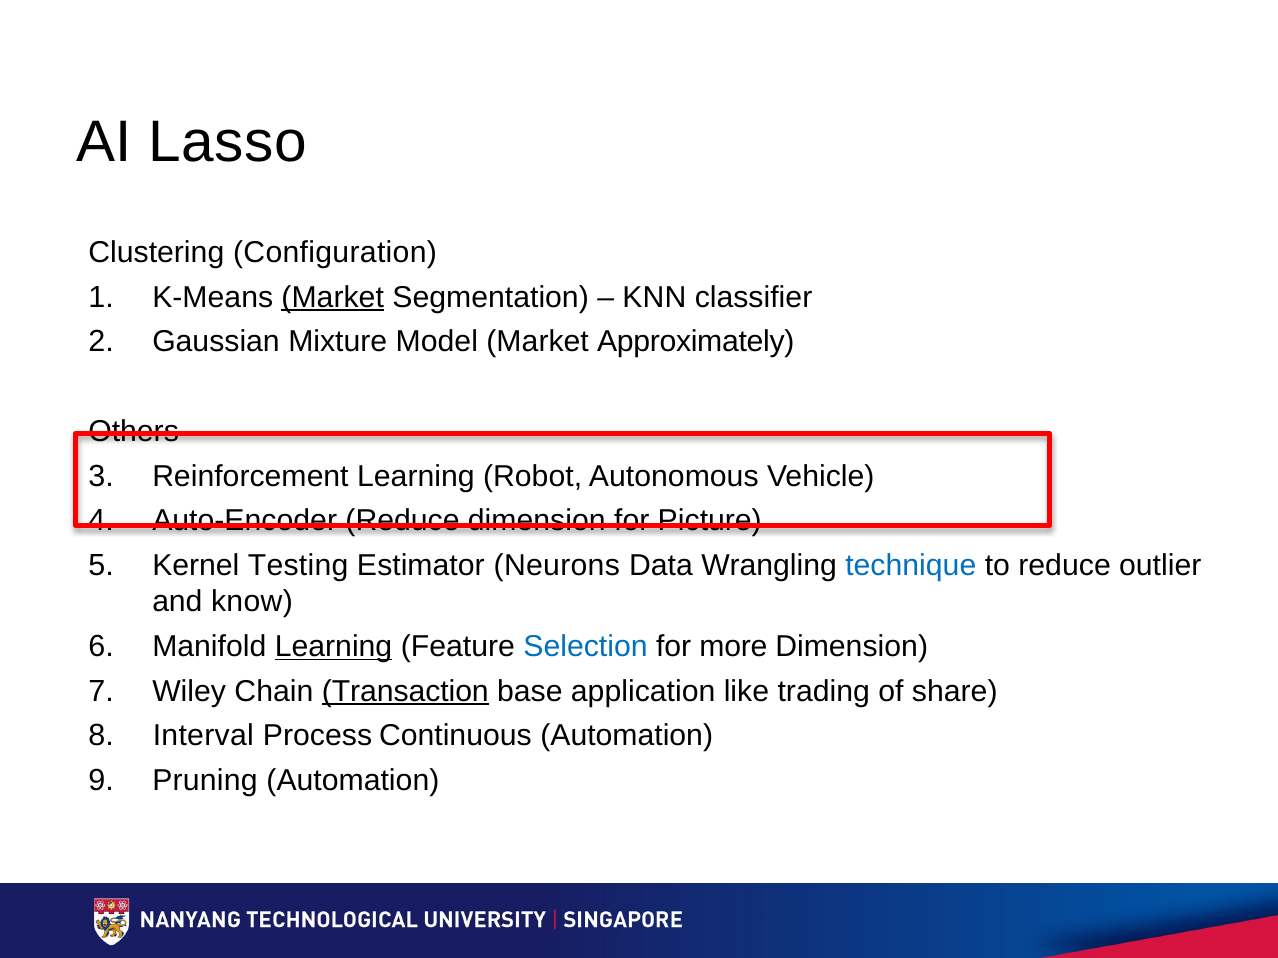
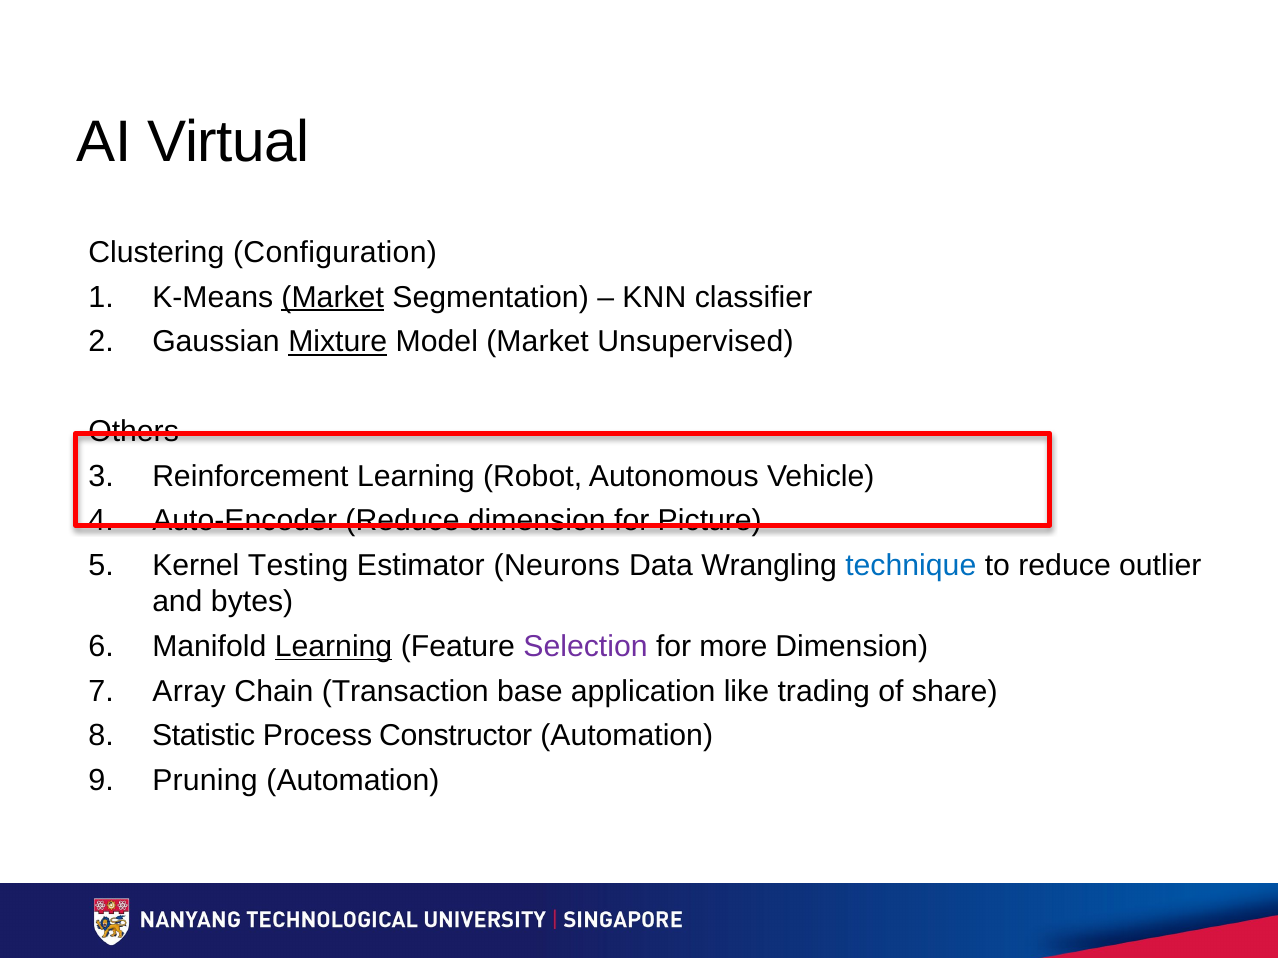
Lasso: Lasso -> Virtual (228, 143)
Mixture underline: none -> present (338, 342)
Approximately: Approximately -> Unsupervised (695, 342)
know: know -> bytes (252, 602)
Selection colour: blue -> purple (586, 647)
Wiley: Wiley -> Array (189, 692)
Transaction underline: present -> none (405, 692)
Interval: Interval -> Statistic (204, 736)
Continuous: Continuous -> Constructor (456, 736)
